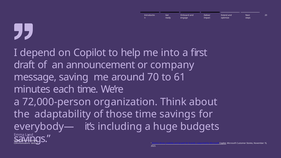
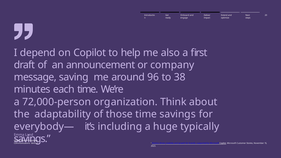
into: into -> also (170, 53)
70: 70 -> 96 (153, 77)
61: 61 -> 38 (180, 77)
budgets: budgets -> typically (200, 127)
